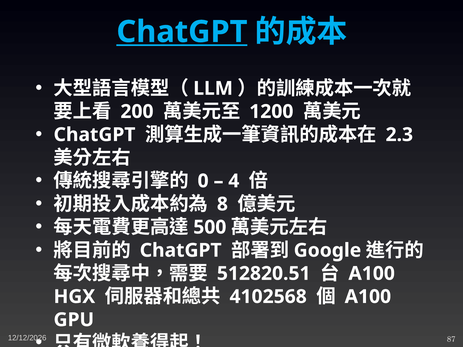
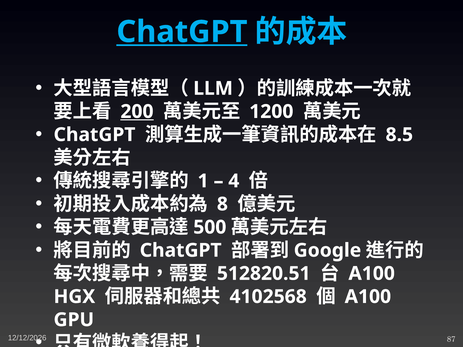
200 underline: none -> present (137, 112)
2.3: 2.3 -> 8.5 (399, 135)
0: 0 -> 1 (203, 181)
